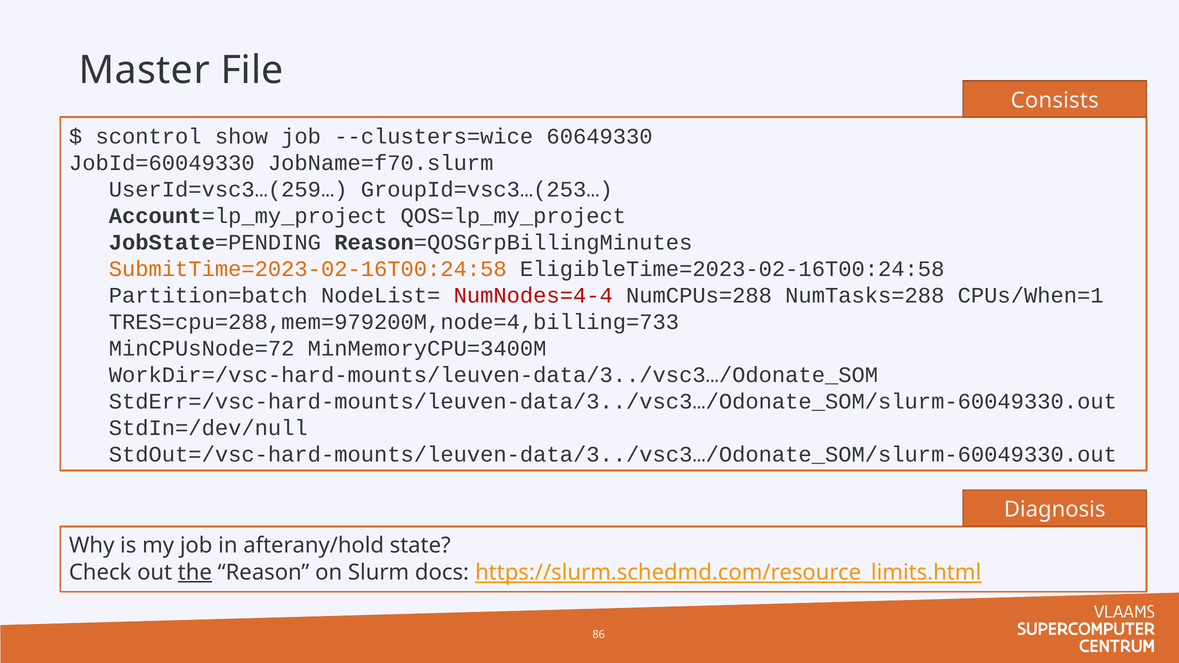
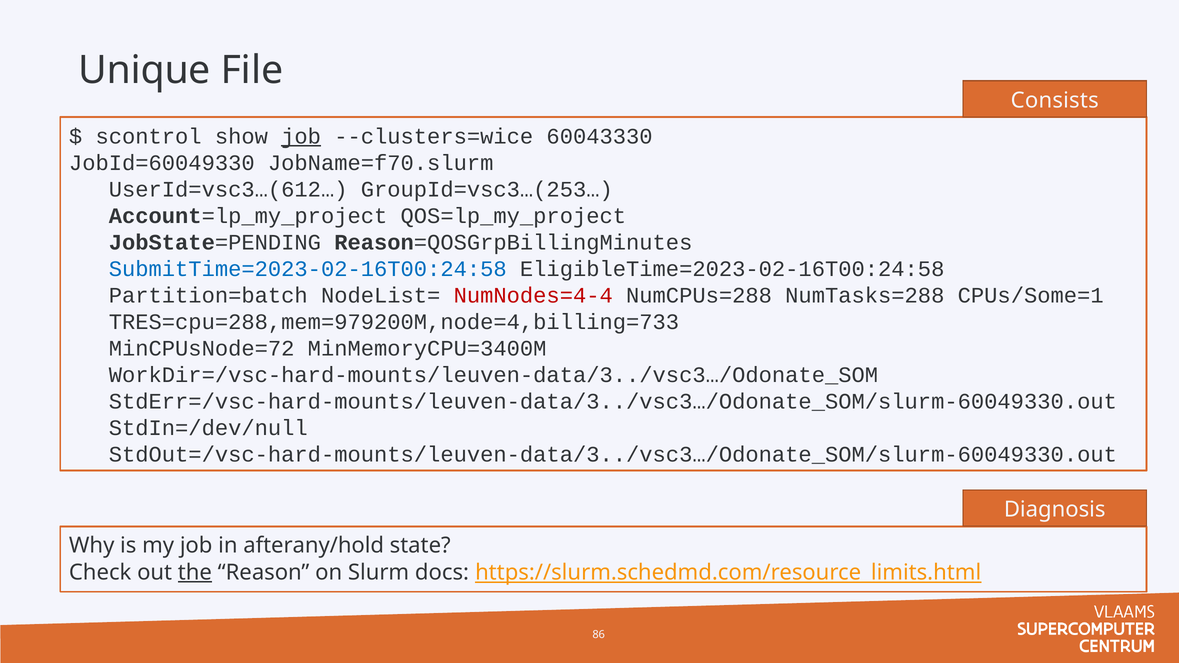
Master: Master -> Unique (145, 70)
job underline: none -> present (301, 136)
60649330: 60649330 -> 60043330 (600, 136)
UserId=vsc3…(259…: UserId=vsc3…(259… -> UserId=vsc3…(612… (228, 189)
SubmitTime=2023-02-16T00:24:58 colour: orange -> blue (308, 269)
CPUs/When=1: CPUs/When=1 -> CPUs/Some=1 (1031, 295)
